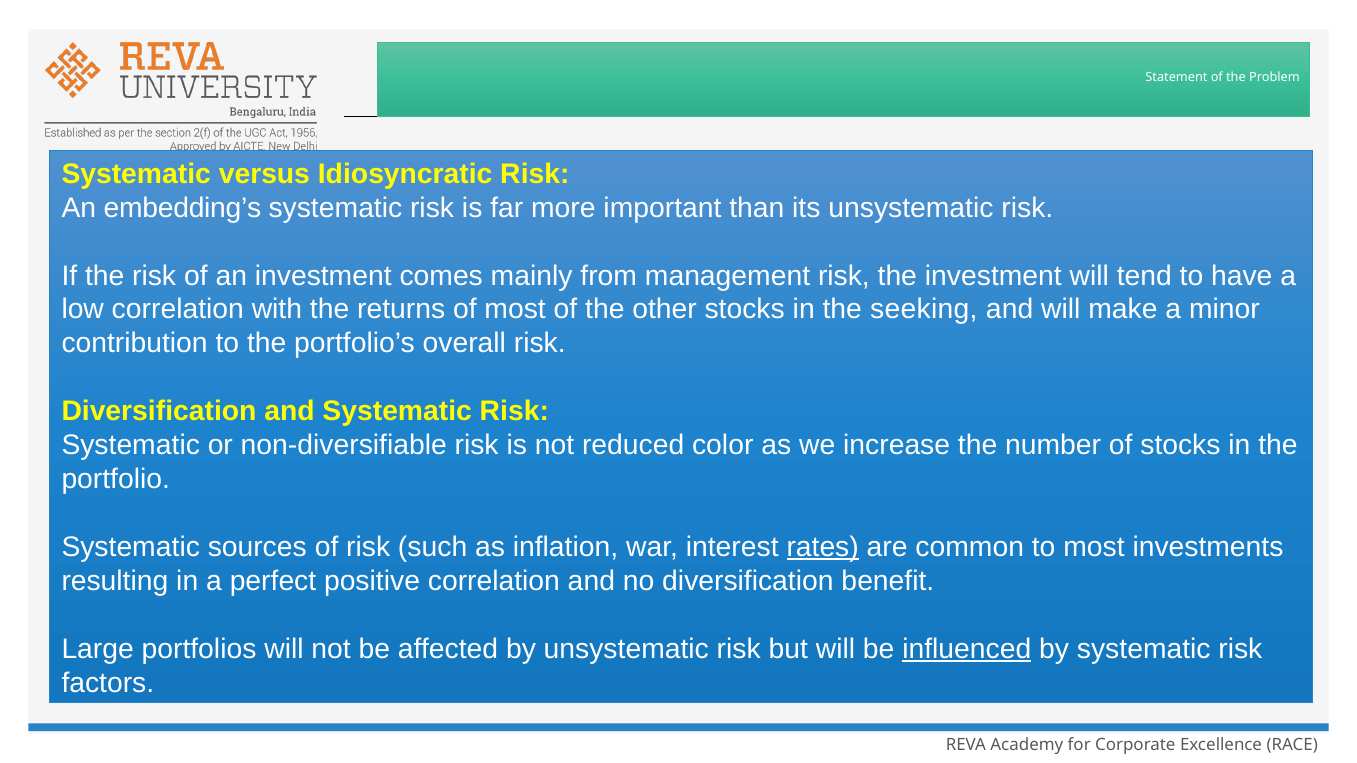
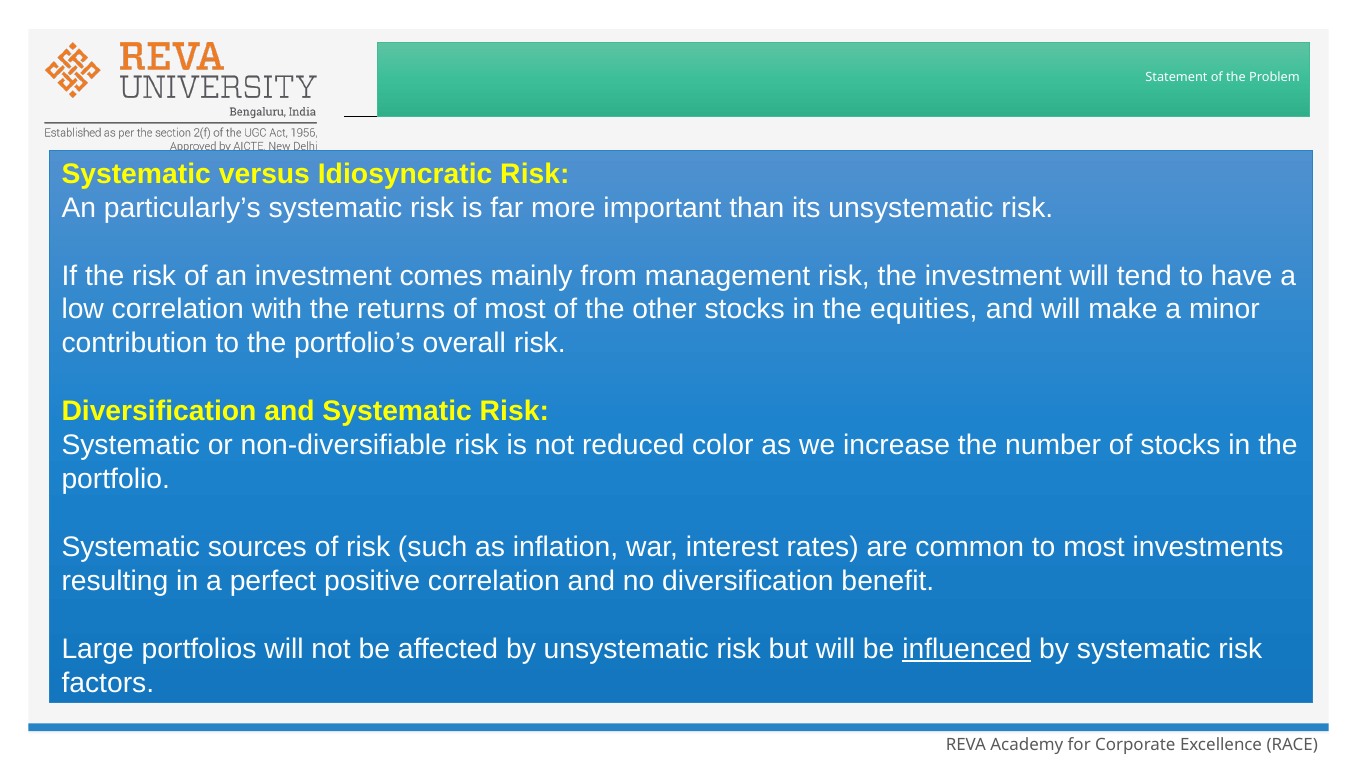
embedding’s: embedding’s -> particularly’s (182, 208)
seeking: seeking -> equities (924, 310)
rates underline: present -> none (823, 547)
